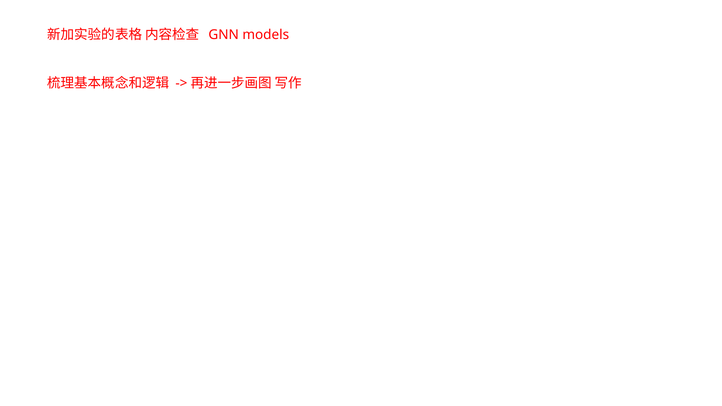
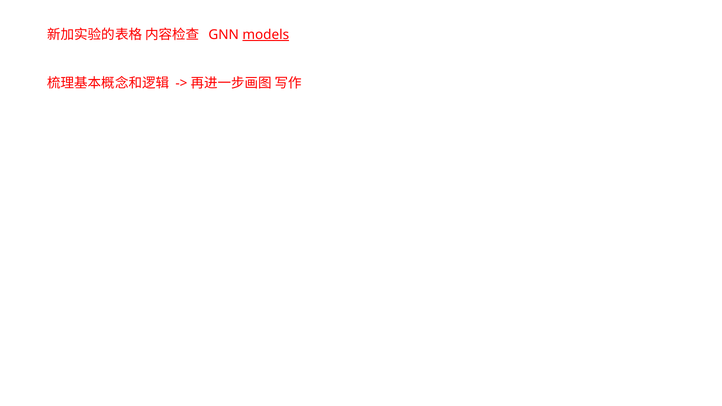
models underline: none -> present (266, 35)
